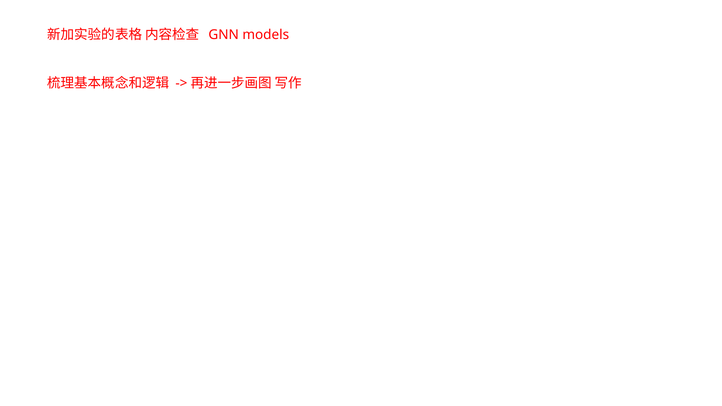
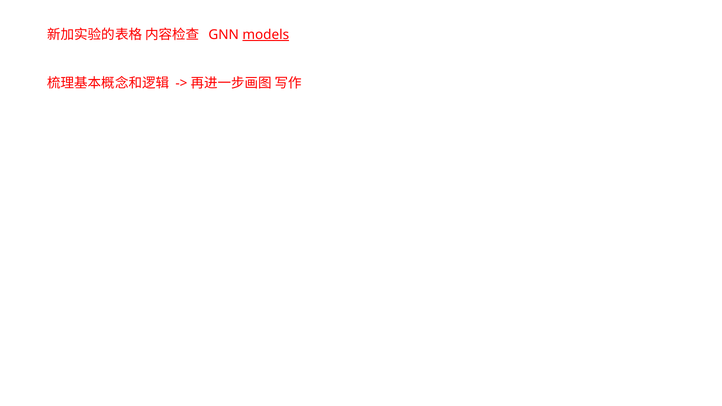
models underline: none -> present (266, 35)
